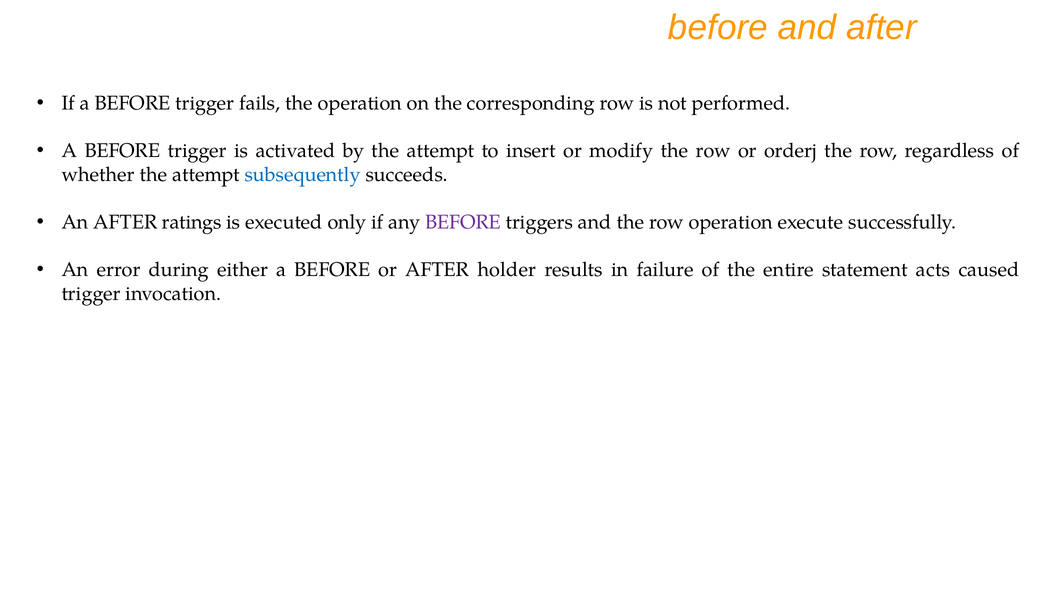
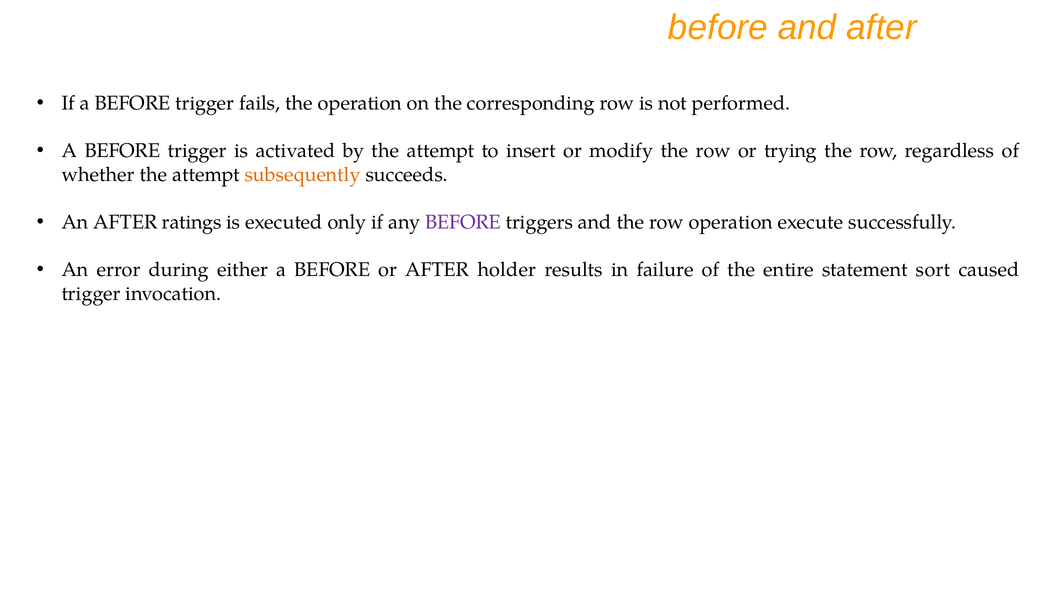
orderj: orderj -> trying (791, 151)
subsequently colour: blue -> orange (303, 174)
acts: acts -> sort (933, 270)
